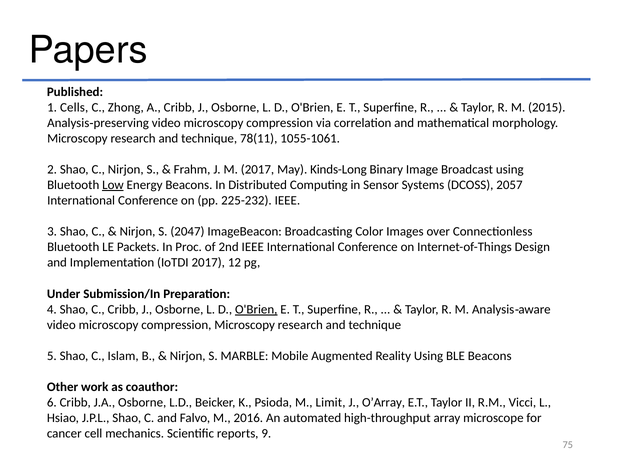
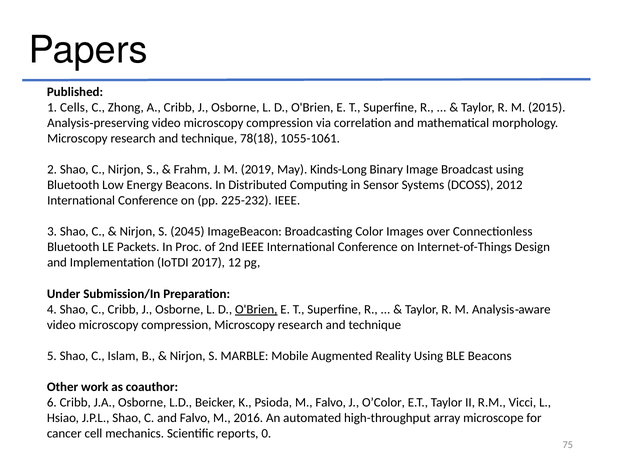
78(11: 78(11 -> 78(18 (259, 139)
M 2017: 2017 -> 2019 (258, 170)
Low underline: present -> none (113, 185)
2057: 2057 -> 2012 (509, 185)
2047: 2047 -> 2045 (187, 232)
M Limit: Limit -> Falvo (331, 403)
O’Array: O’Array -> O’Color (383, 403)
9: 9 -> 0 (266, 434)
